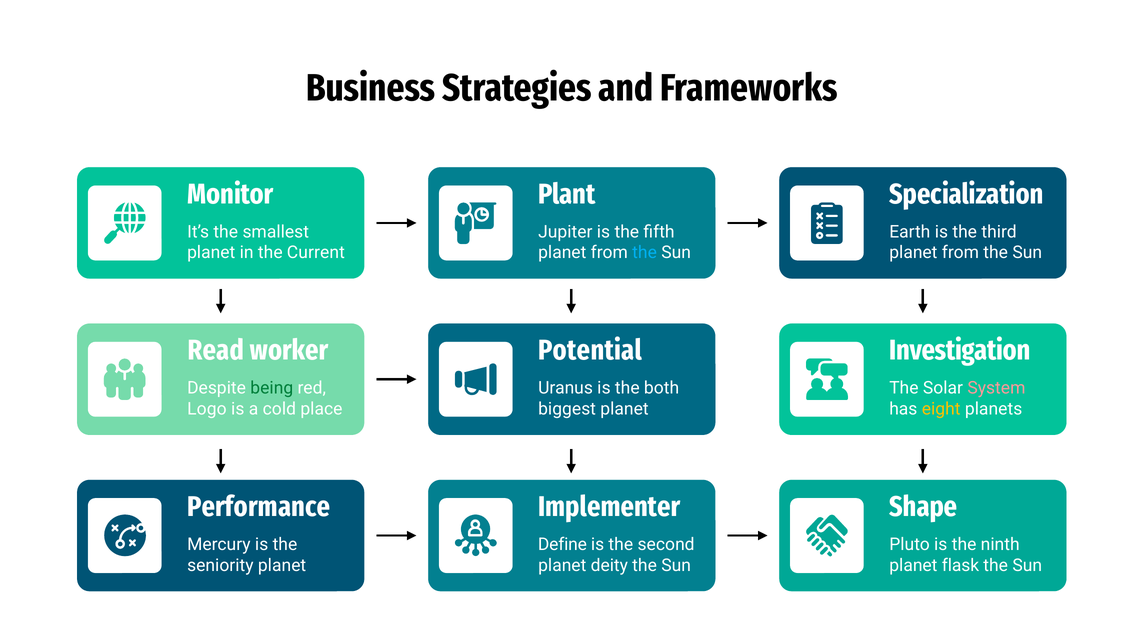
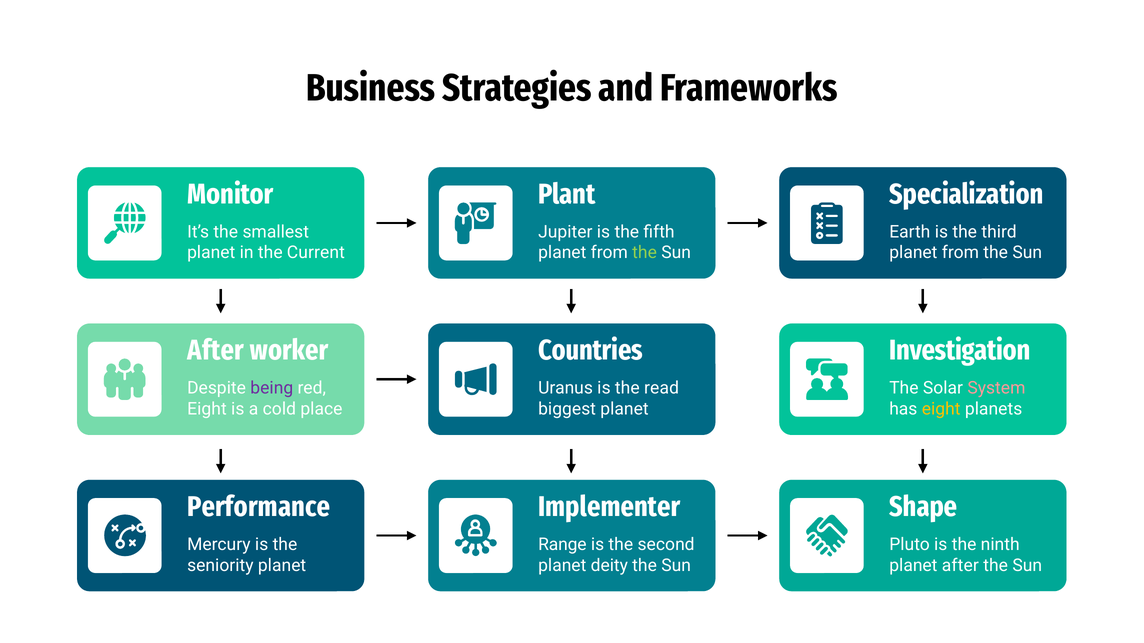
the colour: light blue -> light green (645, 253)
Read: Read -> After (216, 351)
Potential: Potential -> Countries (590, 351)
being colour: green -> purple (272, 388)
both: both -> read (662, 388)
Logo: Logo -> Eight (207, 409)
Define: Define -> Range (562, 545)
planet flask: flask -> after (960, 566)
